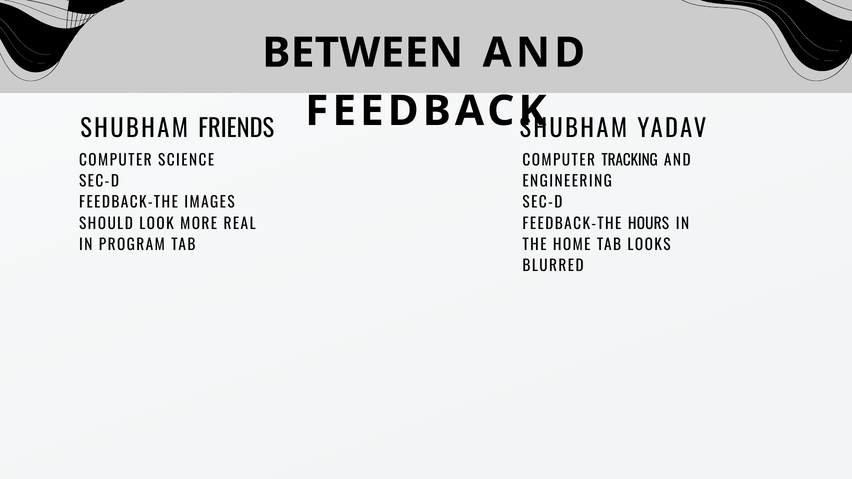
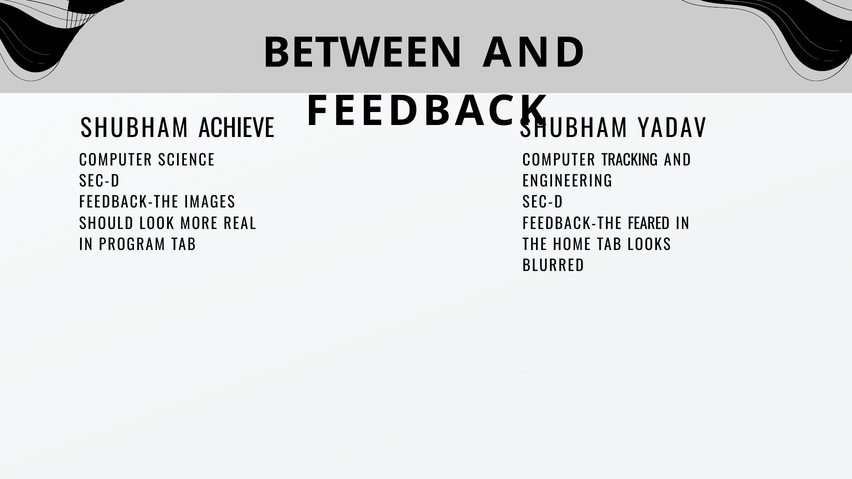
FRIENDS: FRIENDS -> ACHIEVE (236, 129)
HOURS: HOURS -> FEARED (649, 224)
